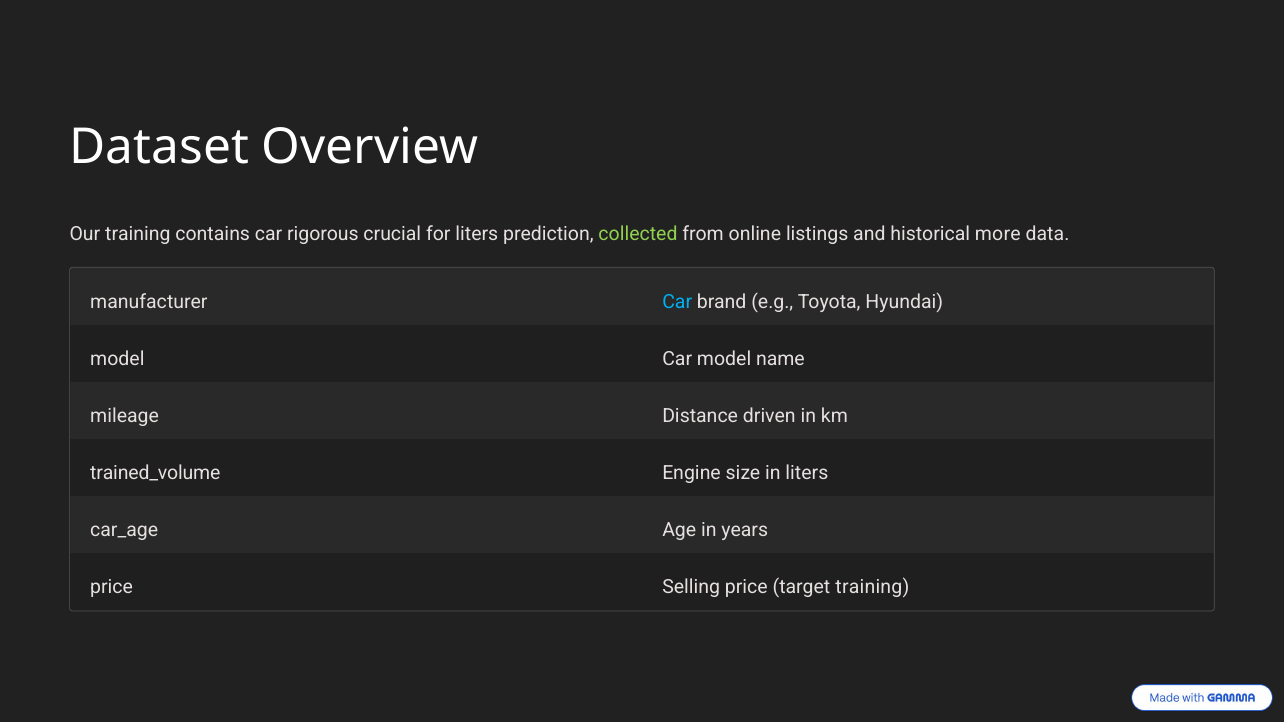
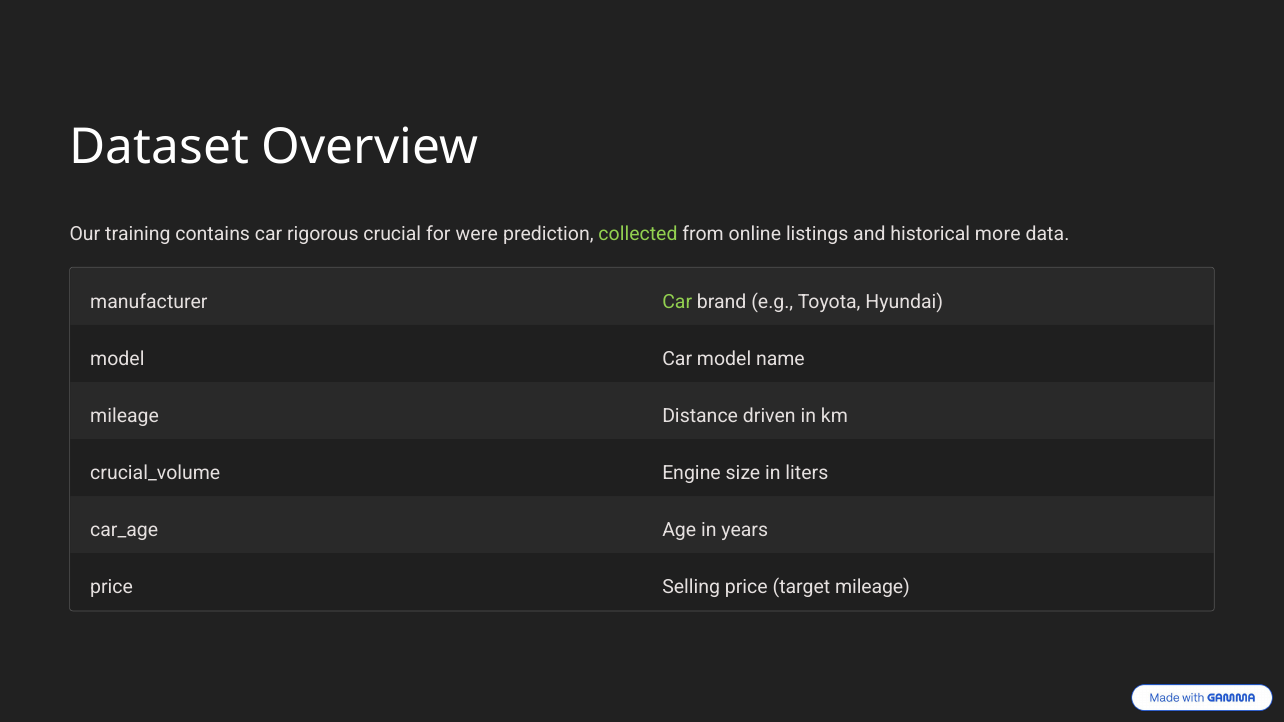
for liters: liters -> were (477, 235)
Car colour: light blue -> light green (677, 302)
trained_volume: trained_volume -> crucial_volume (155, 473)
target training: training -> mileage (873, 587)
